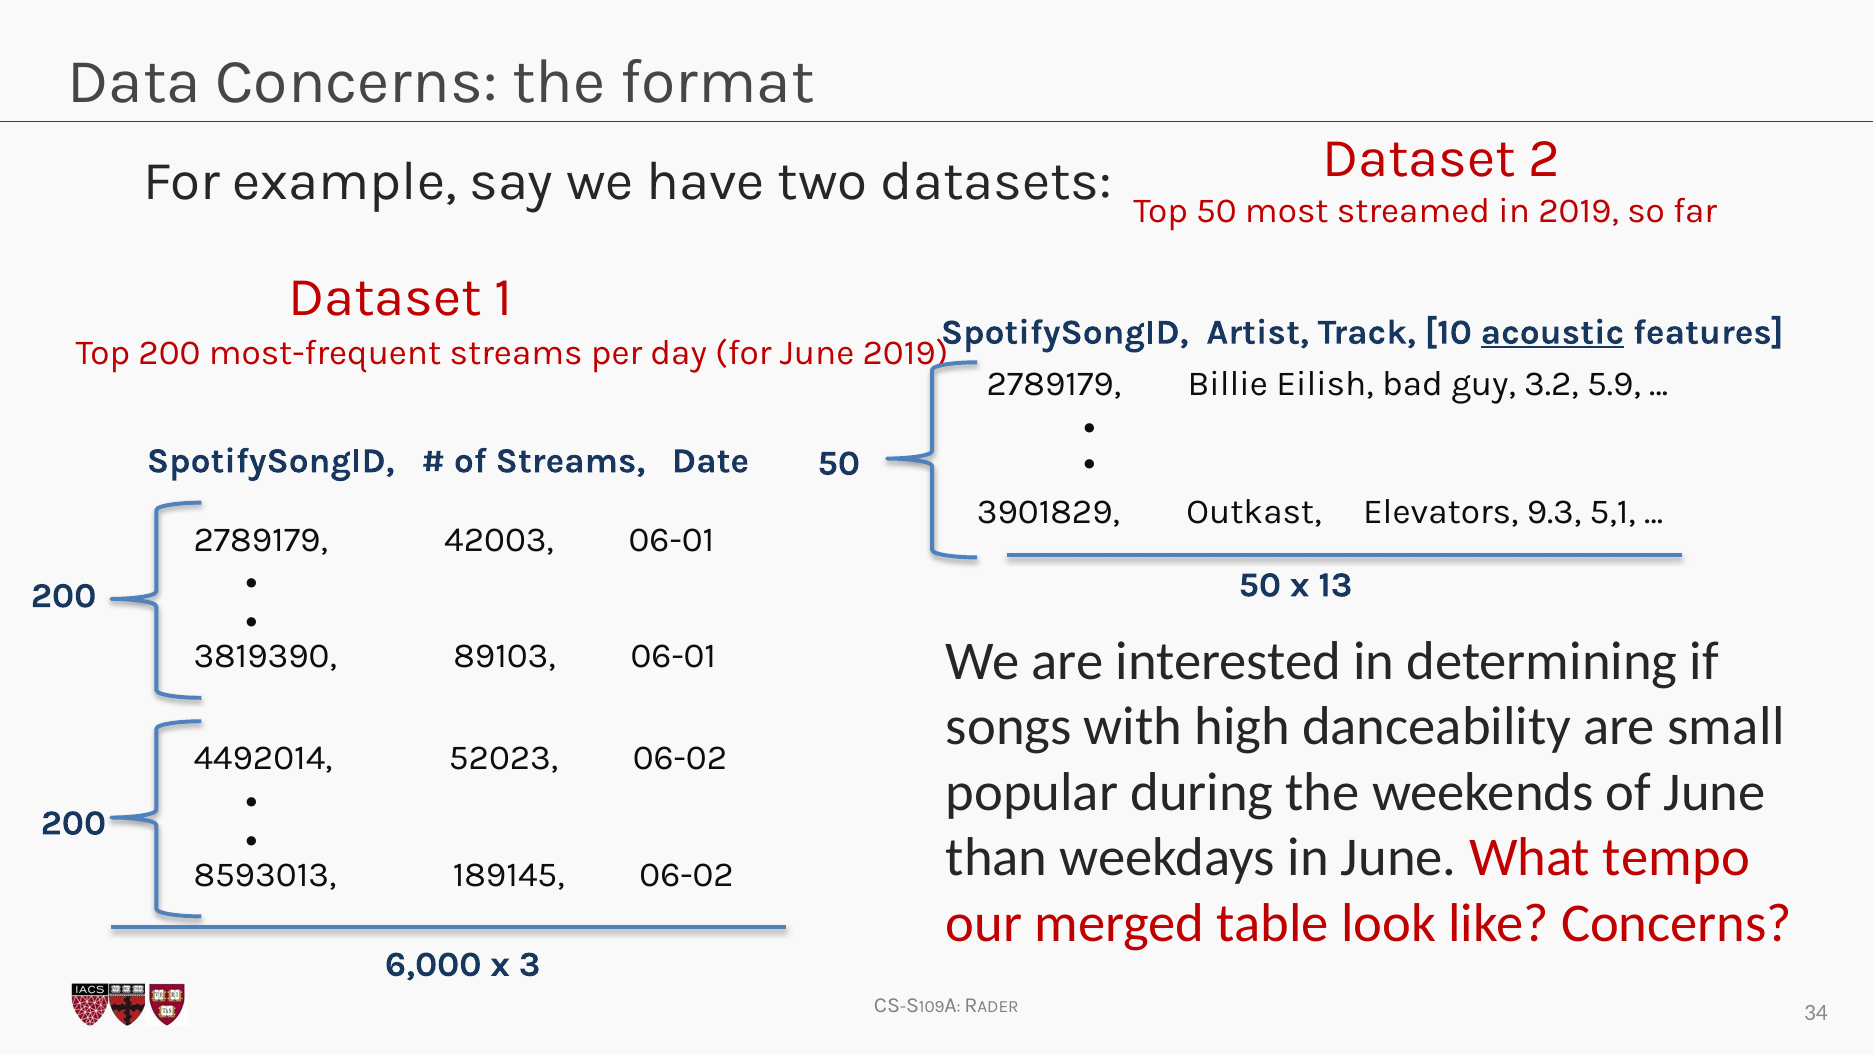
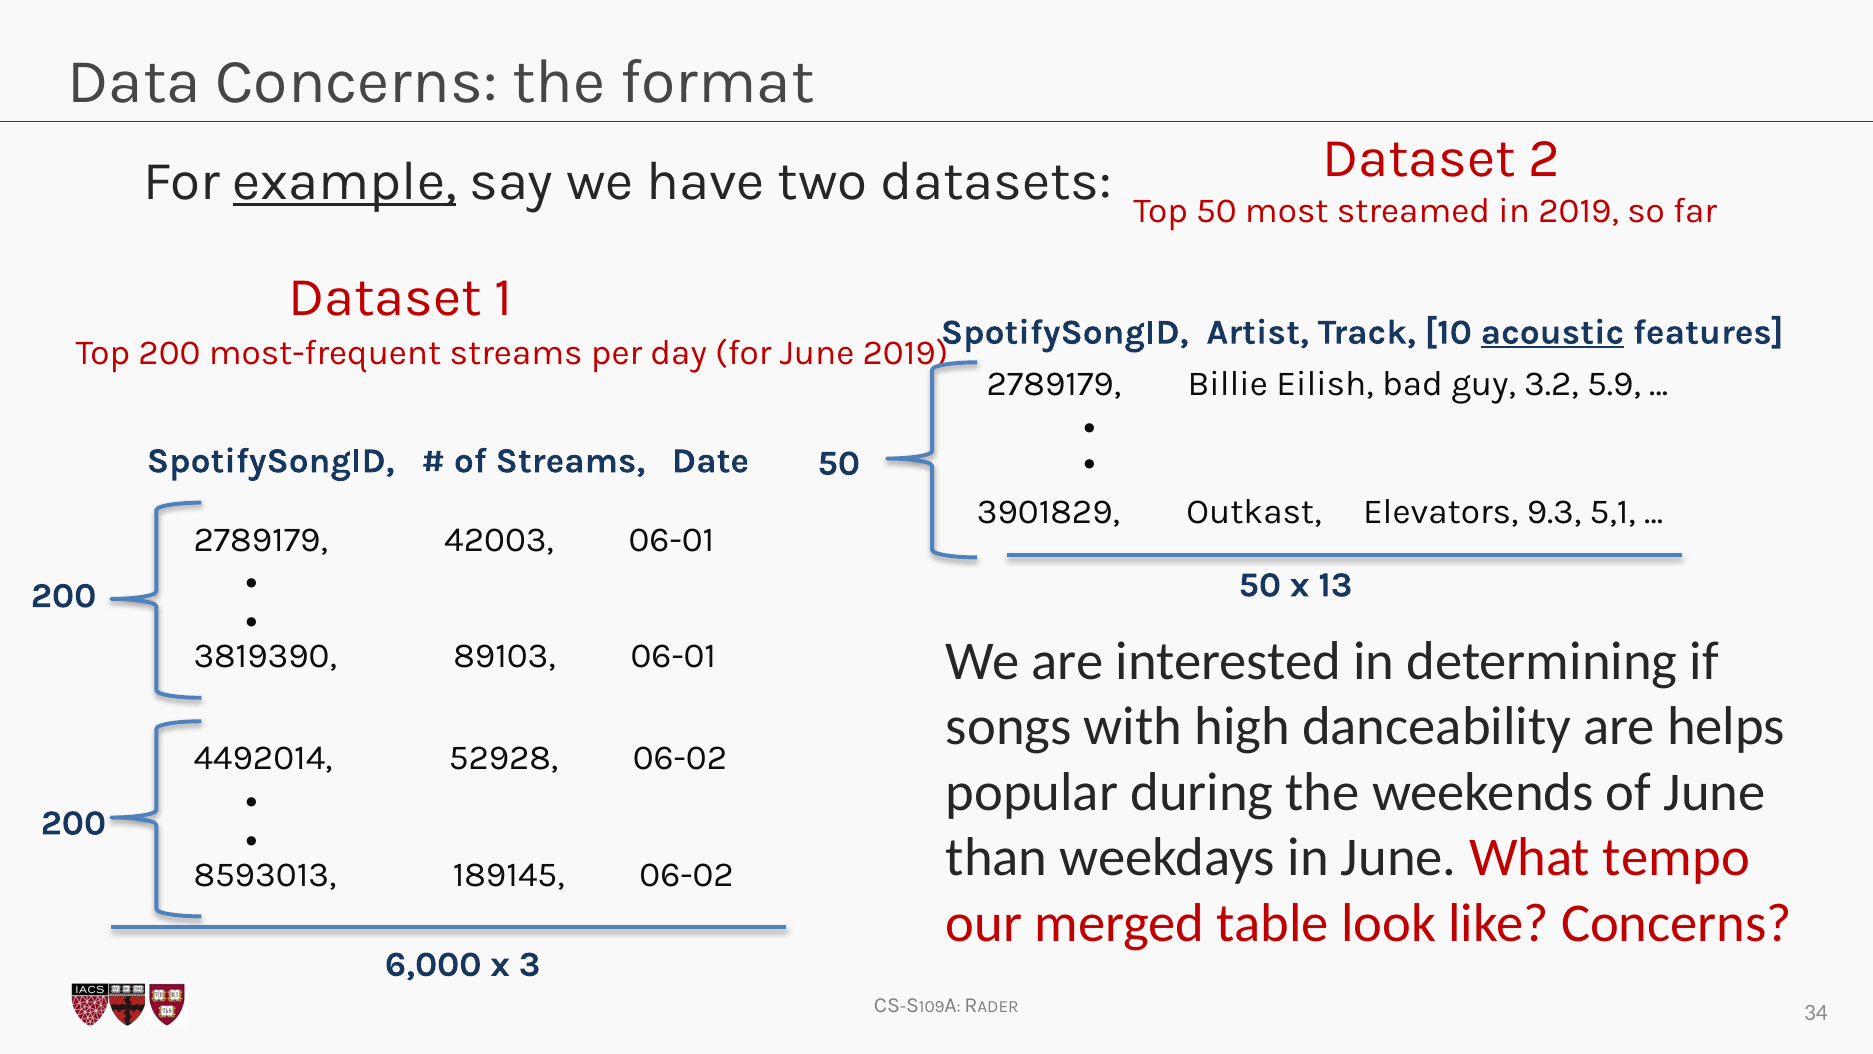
example underline: none -> present (345, 181)
small: small -> helps (1726, 726)
52023: 52023 -> 52928 (504, 758)
